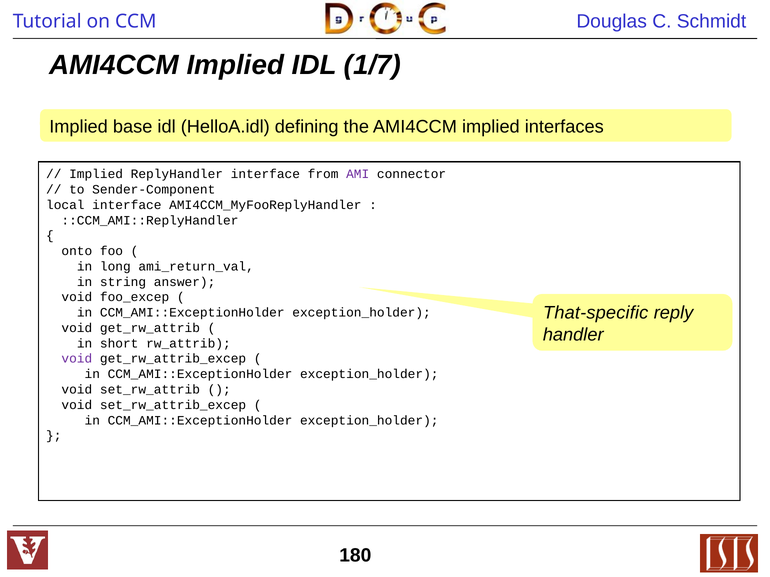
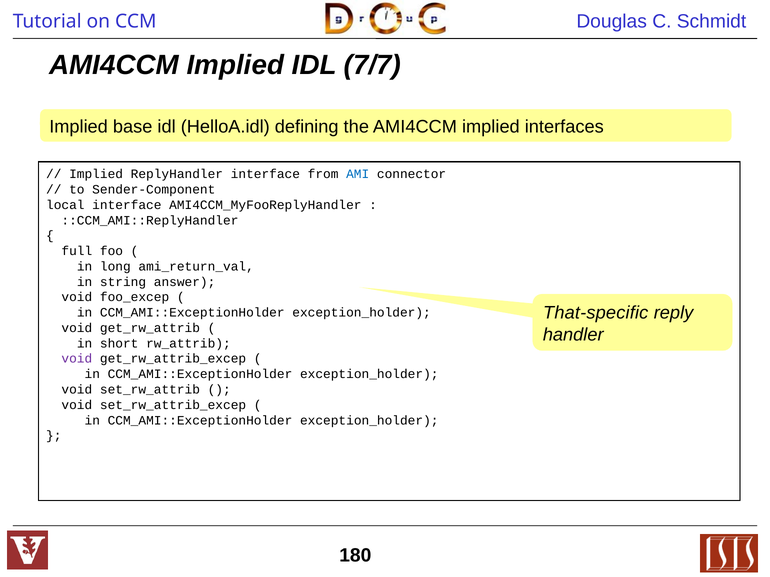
1/7: 1/7 -> 7/7 (372, 65)
AMI colour: purple -> blue (358, 174)
onto: onto -> full (77, 251)
